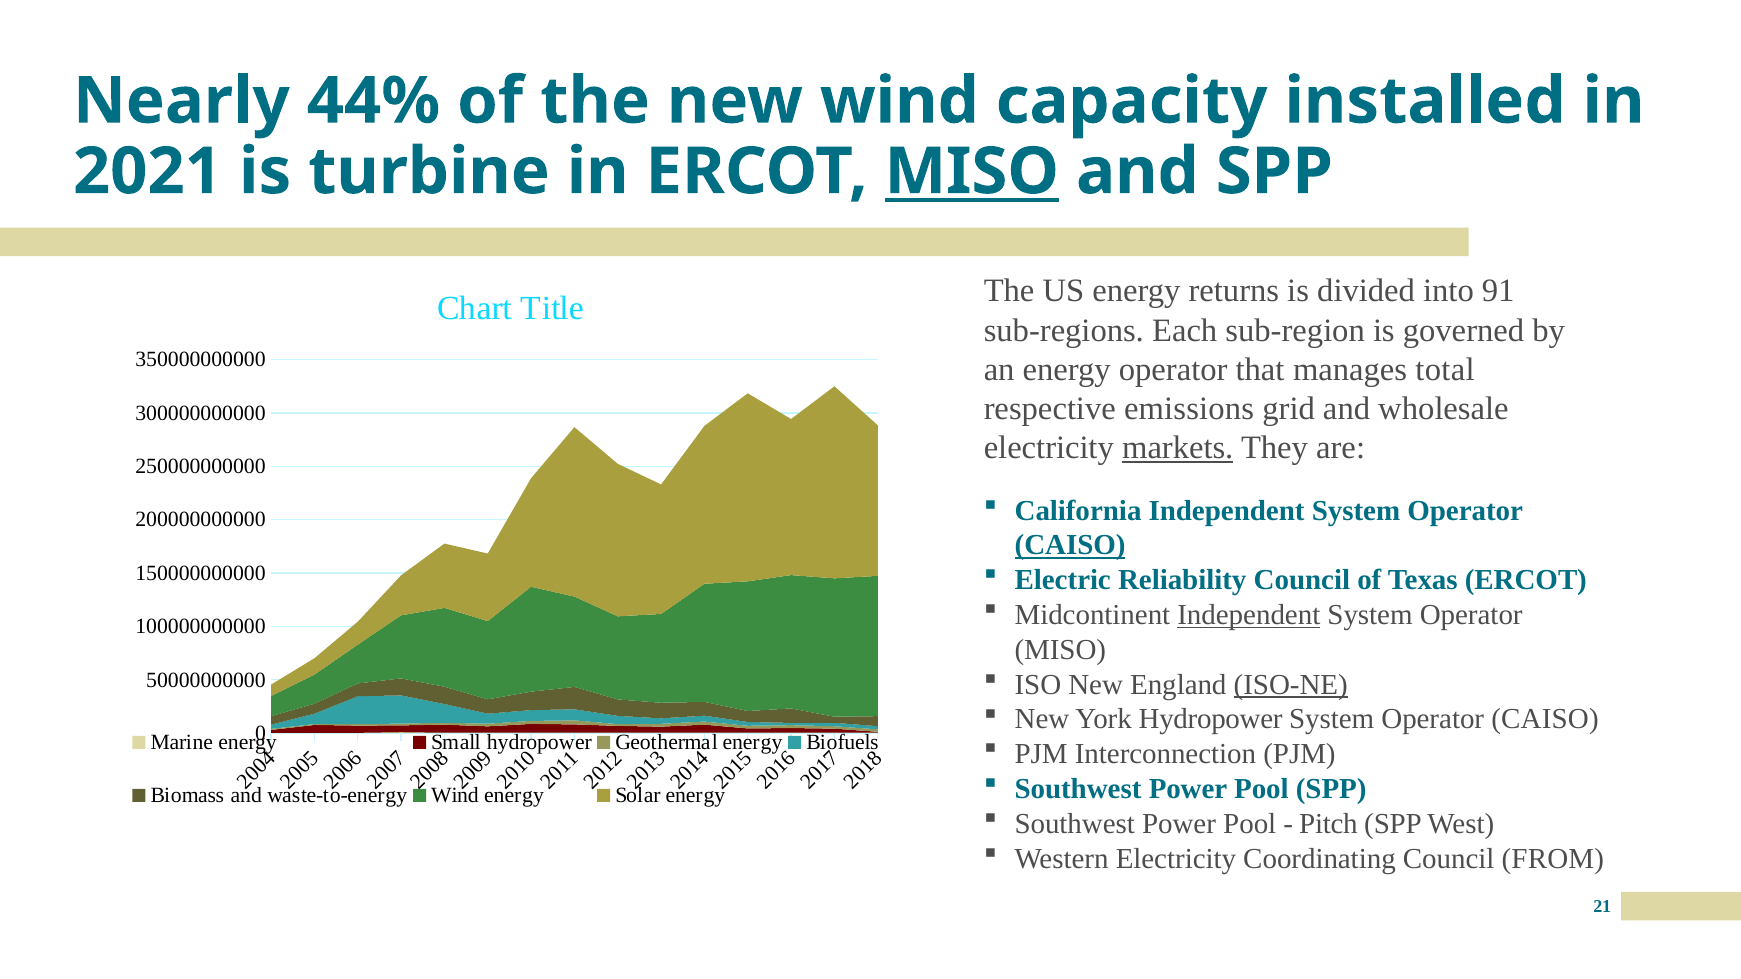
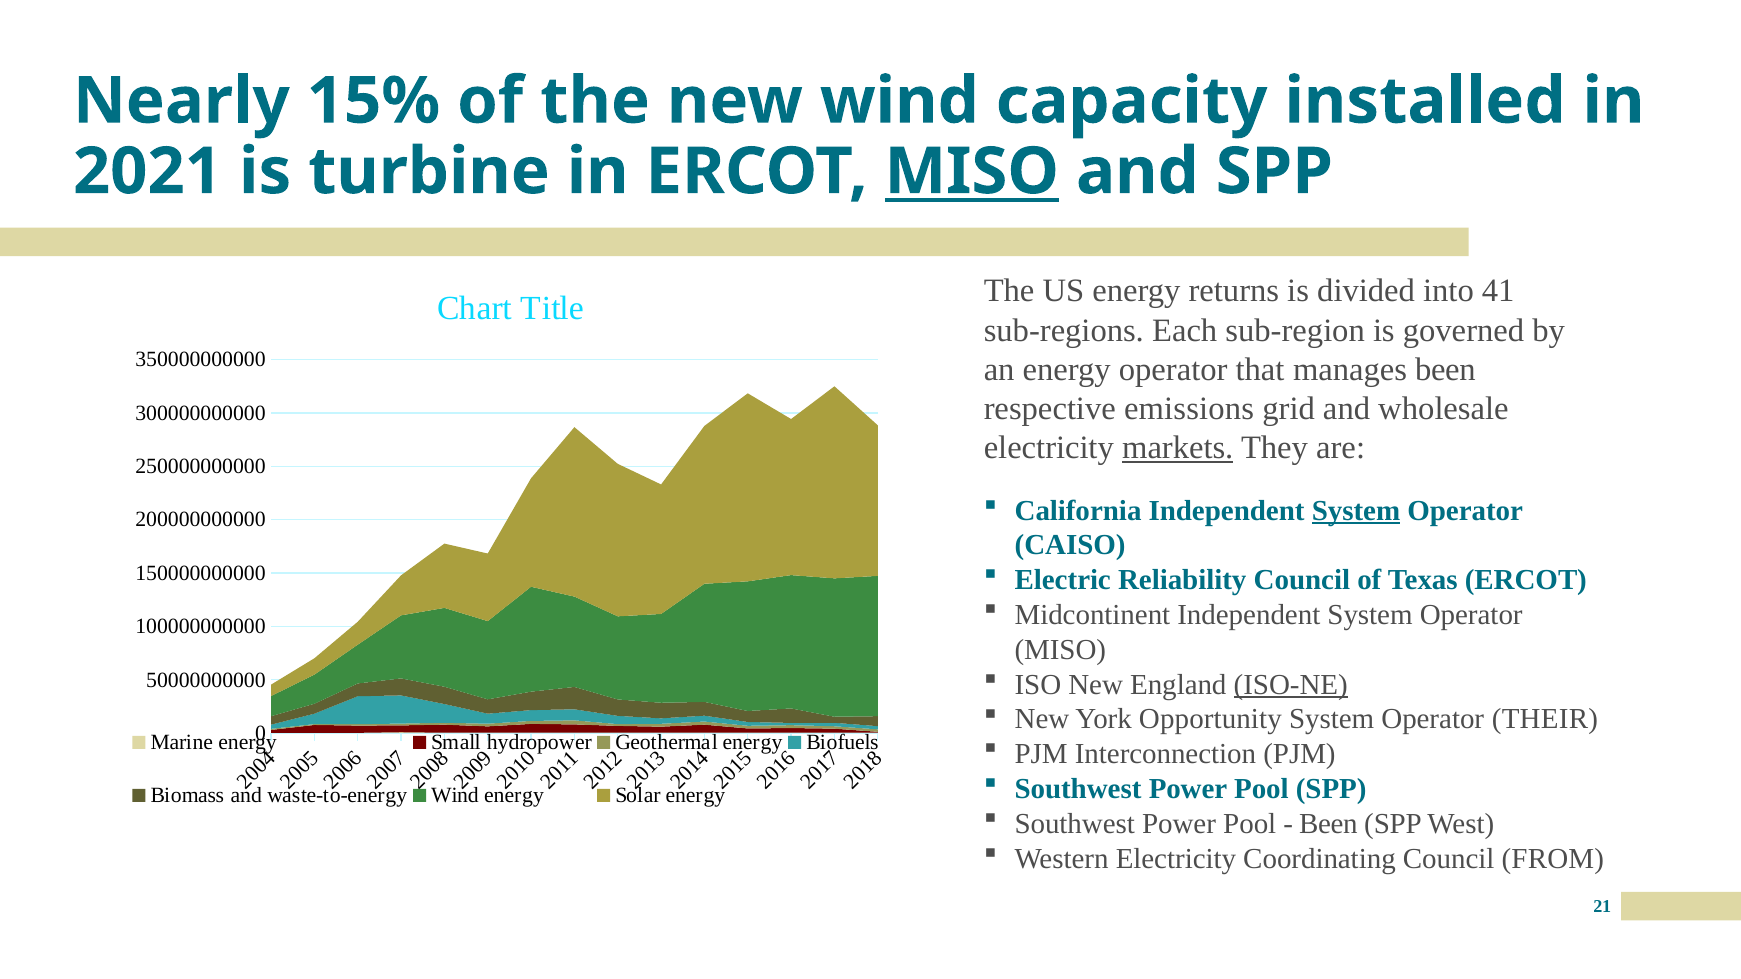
44%: 44% -> 15% (373, 101)
91: 91 -> 41 (1498, 291)
manages total: total -> been (1445, 370)
System underline: none -> present (1356, 511)
CAISO underline: present -> none (1070, 546)
Independent underline: present -> none (1249, 615)
York Hydropower: Hydropower -> Opportunity (1210, 720)
CAISO: CAISO -> THEIR (1545, 720)
Pitch: Pitch -> Been (1328, 824)
